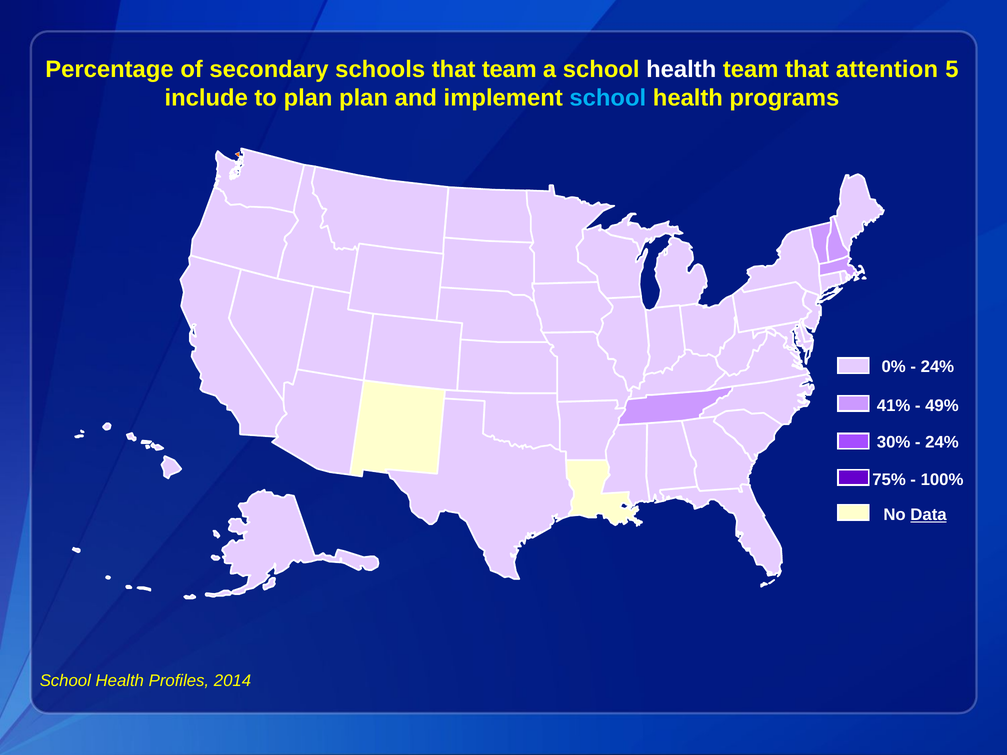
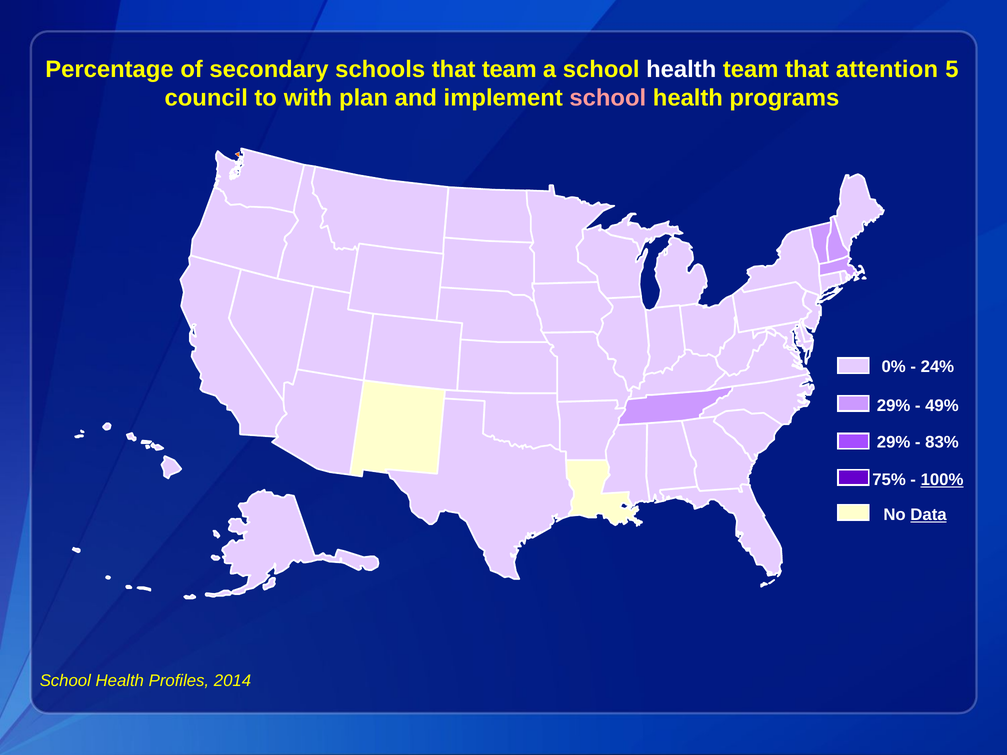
include: include -> council (206, 98)
to plan: plan -> with (308, 98)
school colour: light blue -> pink (608, 98)
41%: 41% -> 29% (894, 406)
30%: 30% -> 29% (894, 442)
24%: 24% -> 83% (942, 442)
100% underline: none -> present (942, 480)
